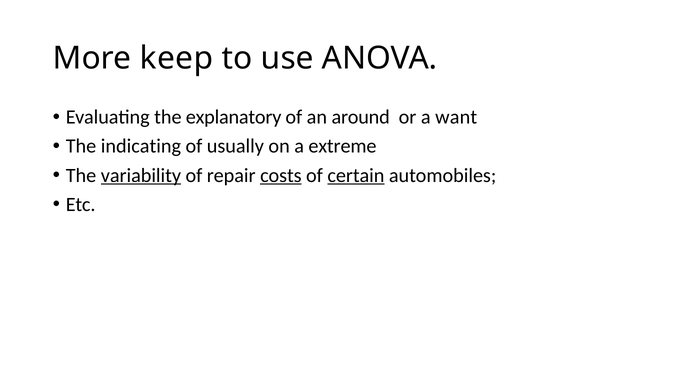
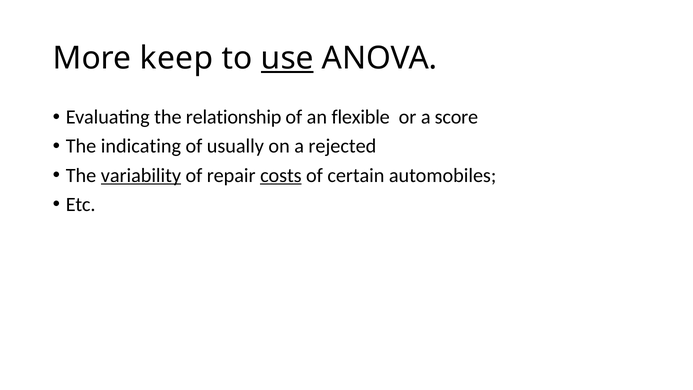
use underline: none -> present (287, 58)
explanatory: explanatory -> relationship (234, 117)
around: around -> flexible (361, 117)
want: want -> score (456, 117)
extreme: extreme -> rejected (342, 146)
certain underline: present -> none (356, 175)
